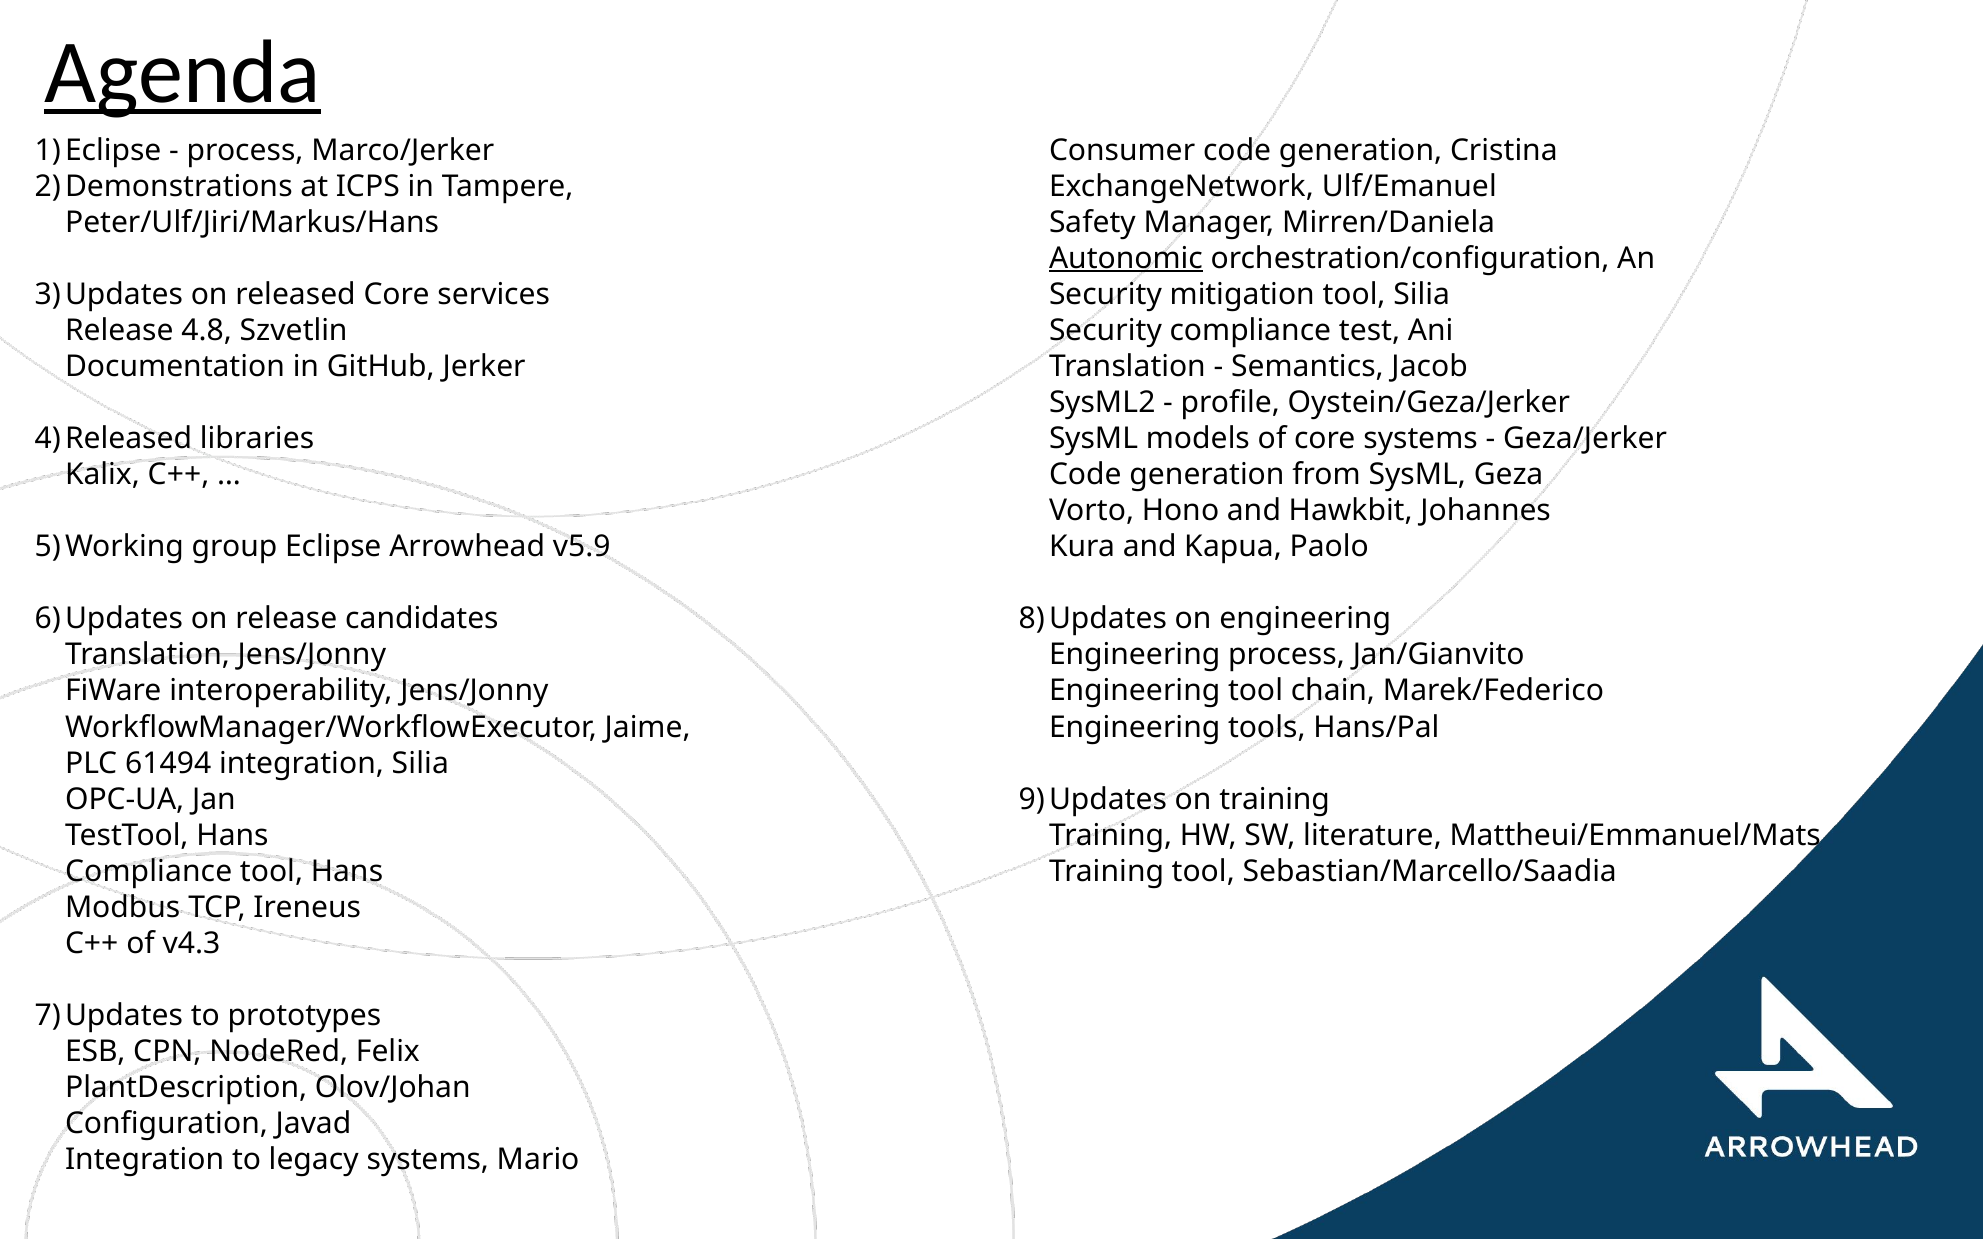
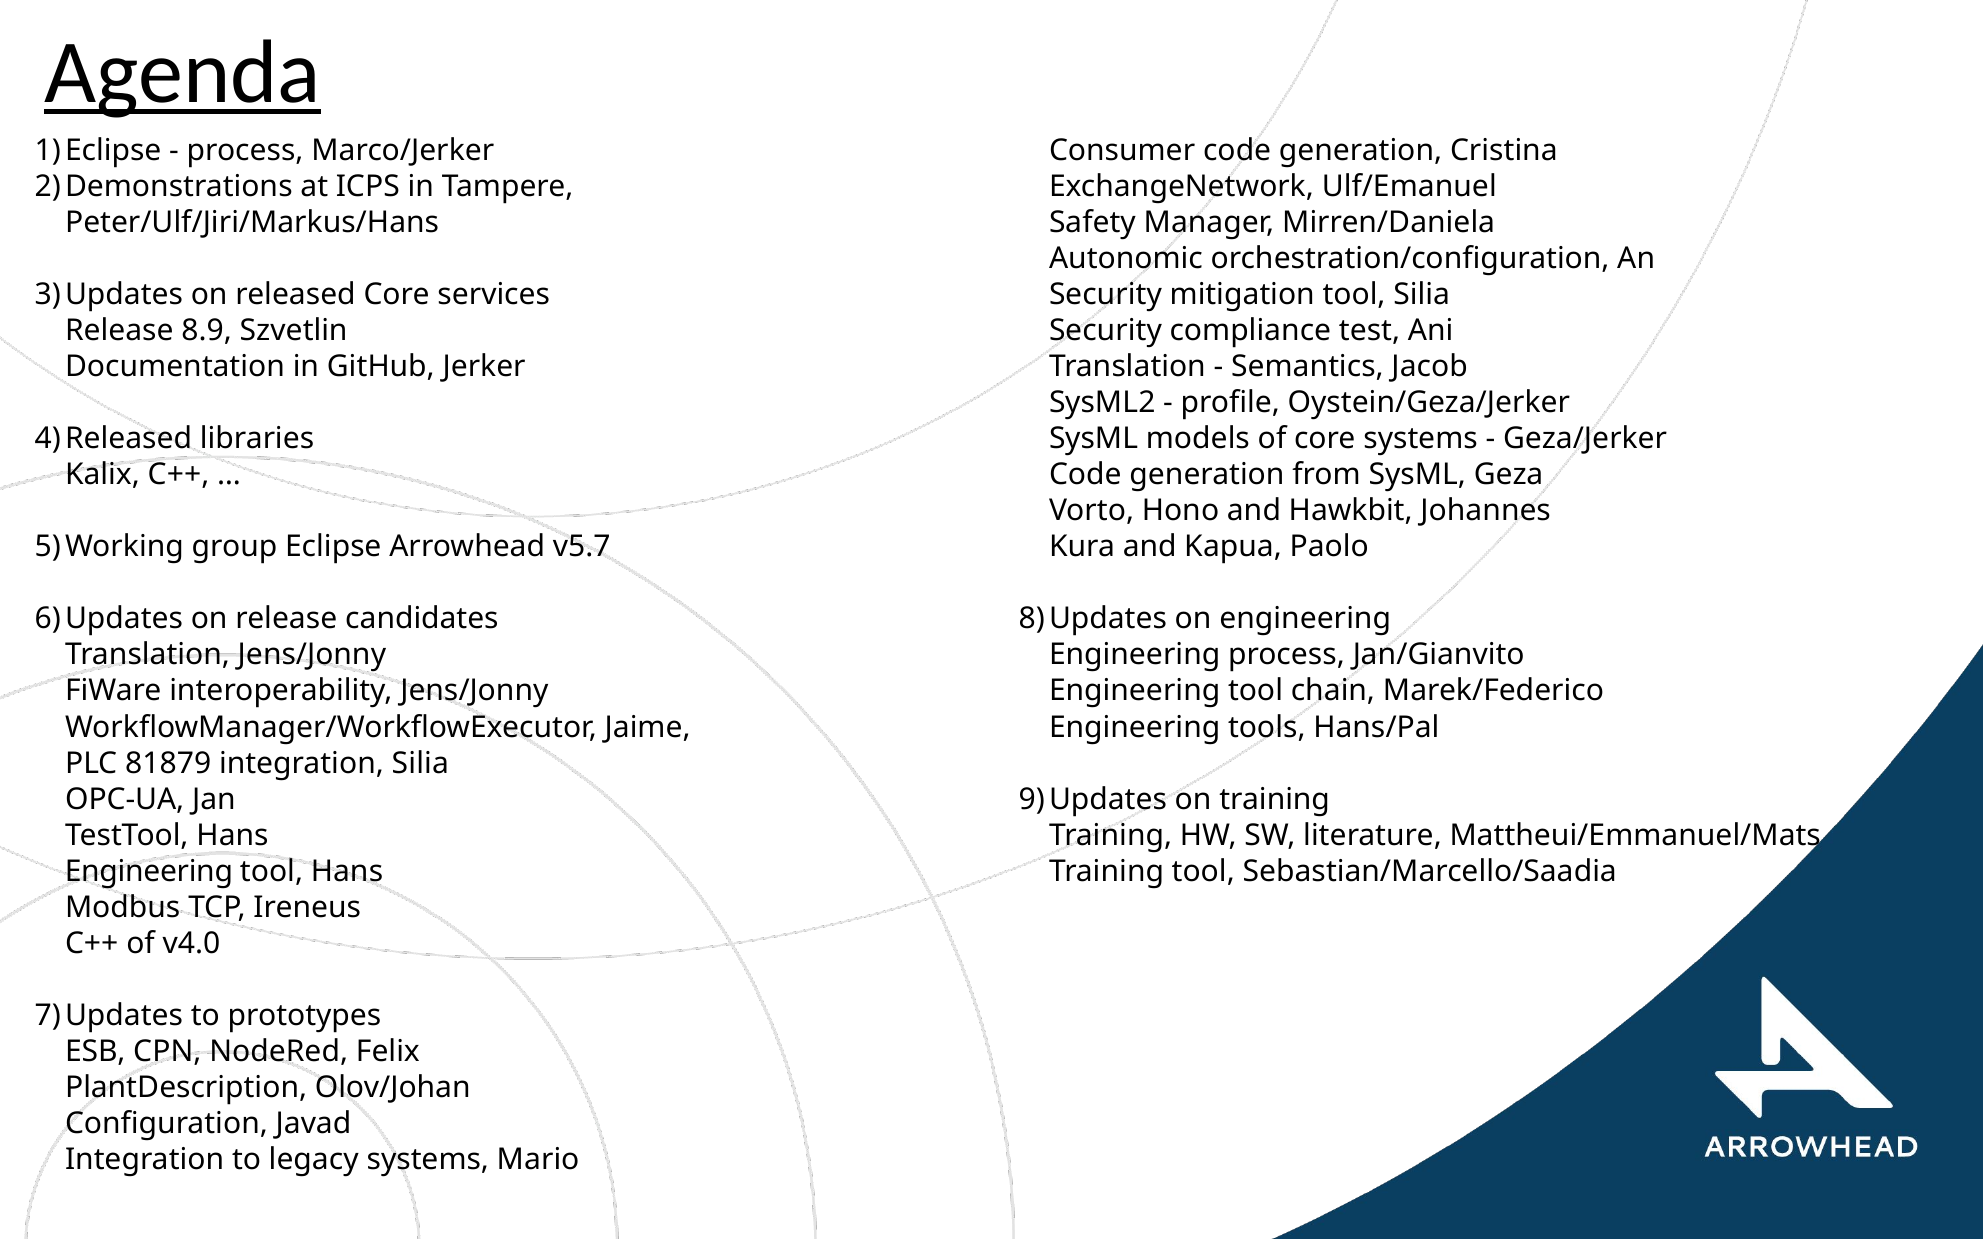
Autonomic underline: present -> none (1126, 258)
4.8: 4.8 -> 8.9 (207, 331)
v5.9: v5.9 -> v5.7 (582, 547)
61494: 61494 -> 81879 (168, 763)
Compliance: Compliance -> Engineering (149, 872)
v4.3: v4.3 -> v4.0 (191, 944)
